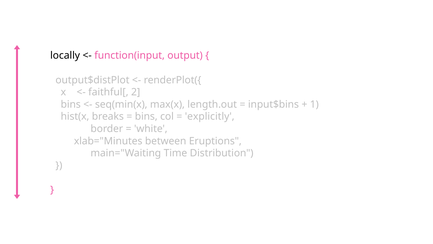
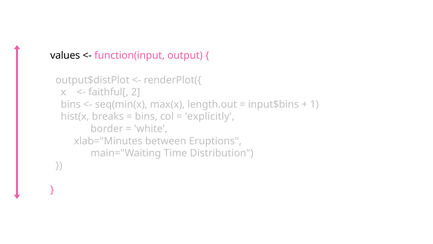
locally: locally -> values (65, 55)
